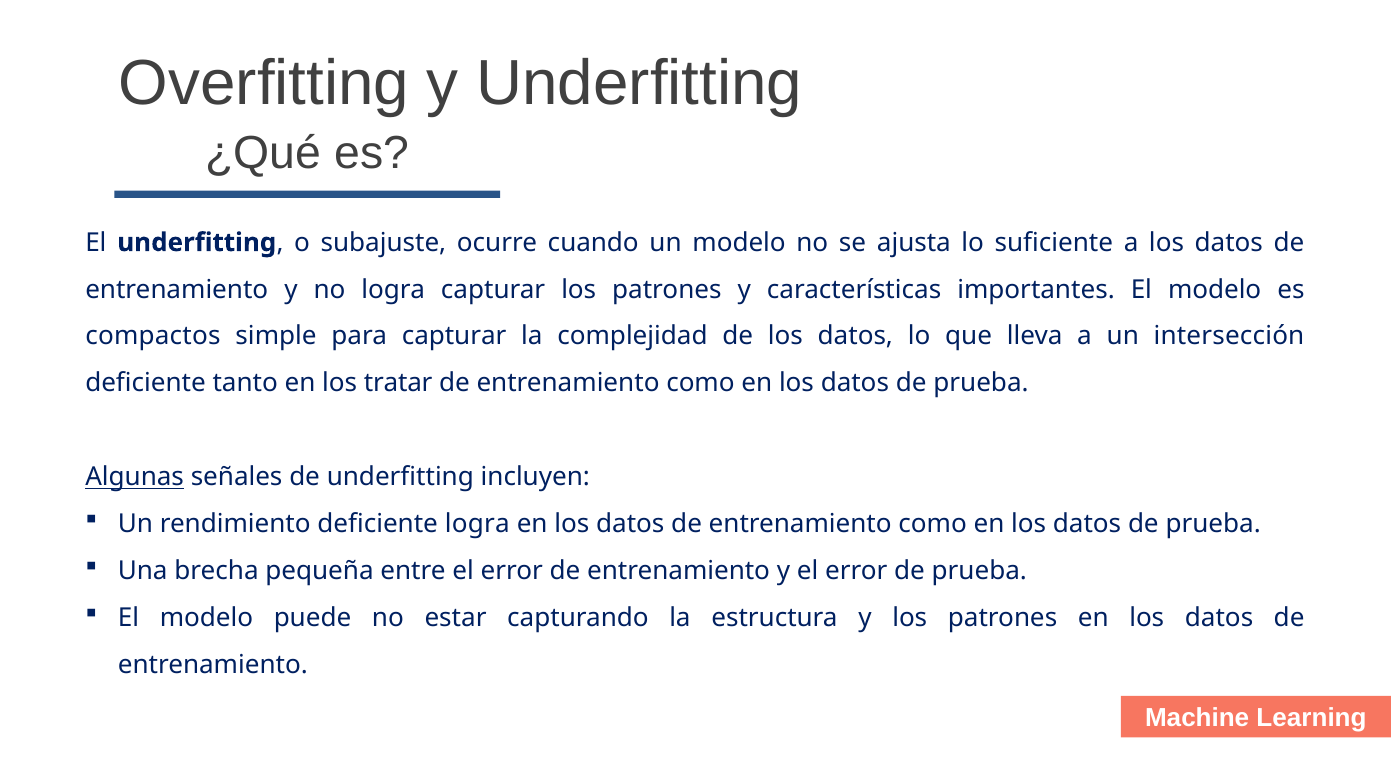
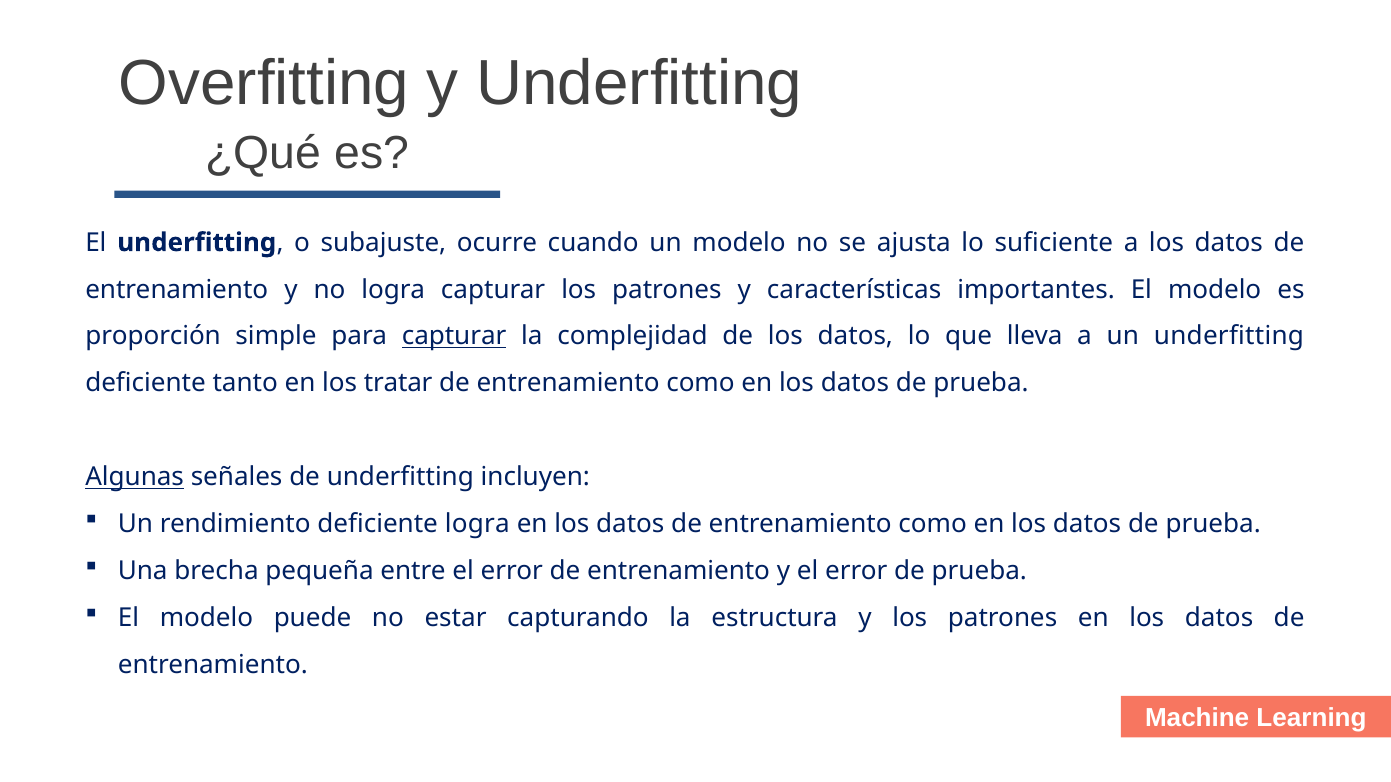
compactos: compactos -> proporción (153, 337)
capturar underline: none -> present (454, 337)
un intersección: intersección -> underfitting (1229, 337)
